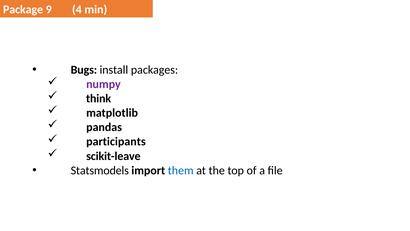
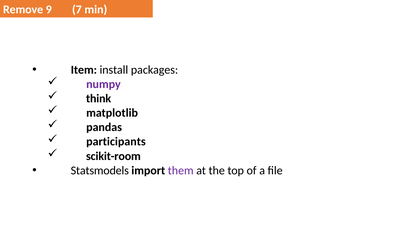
Package: Package -> Remove (23, 10)
4: 4 -> 7 (77, 10)
Bugs: Bugs -> Item (84, 70)
scikit-leave: scikit-leave -> scikit-room (113, 156)
them colour: blue -> purple (181, 170)
